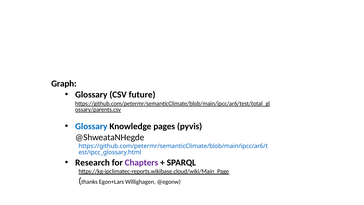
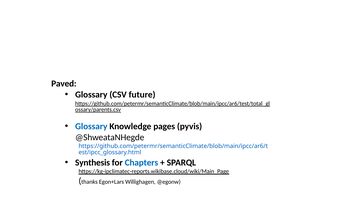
Graph: Graph -> Paved (64, 84)
Research: Research -> Synthesis (93, 162)
Chapters colour: purple -> blue (141, 162)
